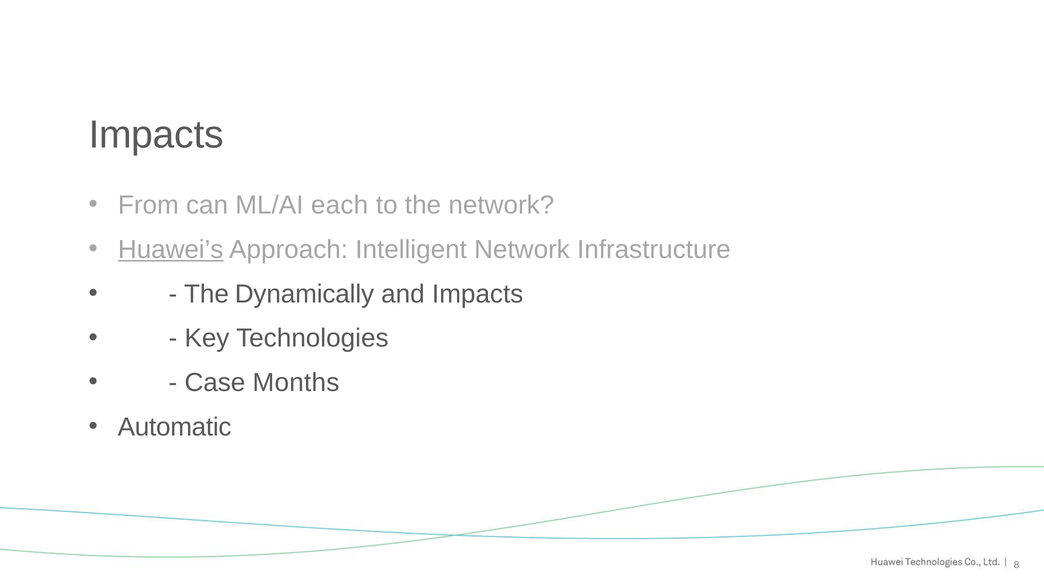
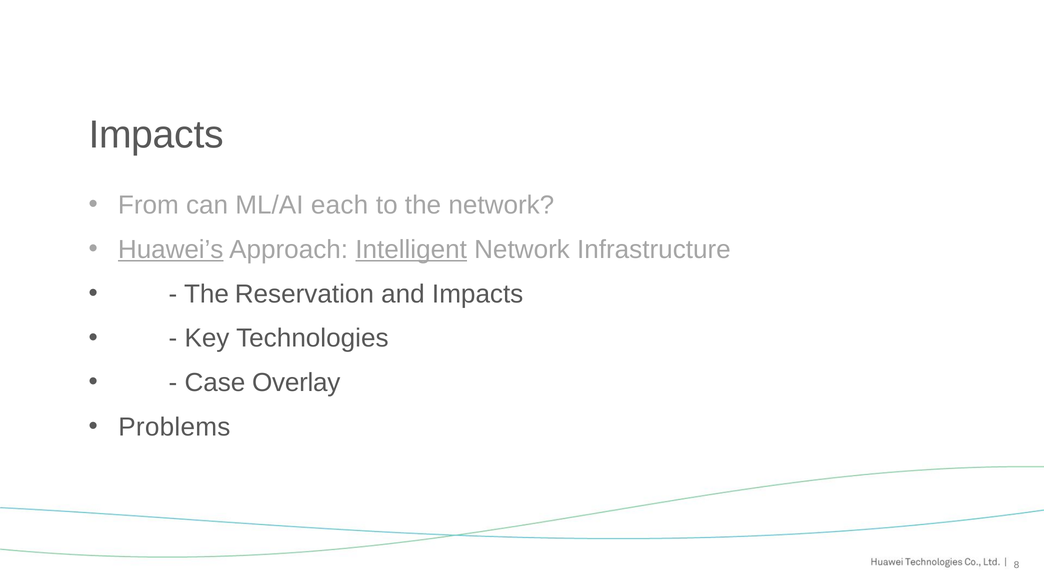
Intelligent underline: none -> present (411, 250)
Dynamically: Dynamically -> Reservation (304, 294)
Months: Months -> Overlay (296, 383)
Automatic: Automatic -> Problems (174, 427)
